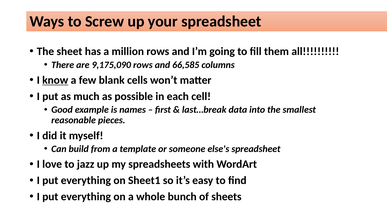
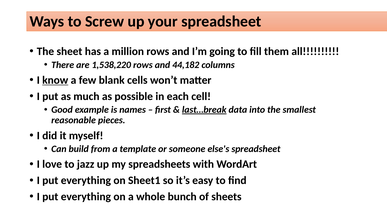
9,175,090: 9,175,090 -> 1,538,220 (111, 65)
66,585: 66,585 -> 44,182 (186, 65)
last…break underline: none -> present (204, 110)
